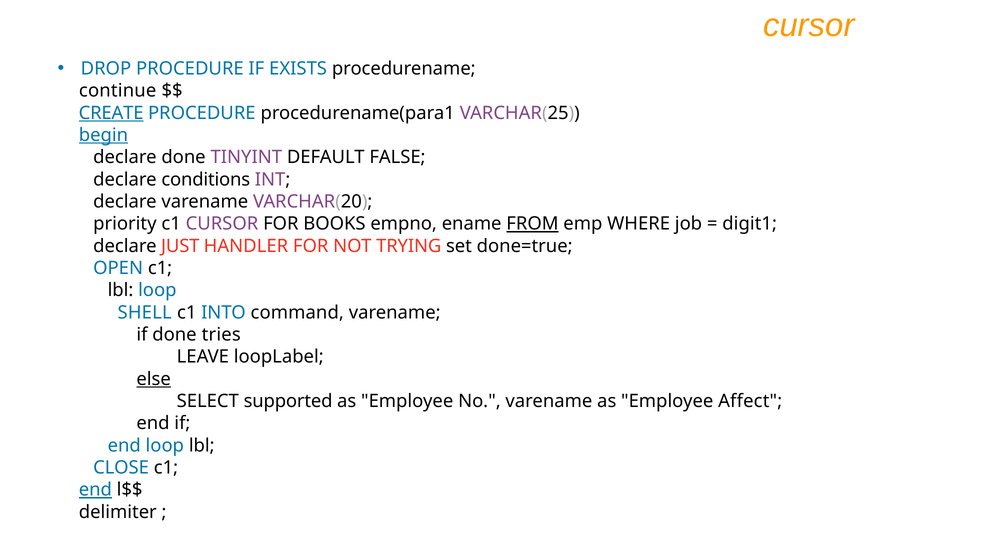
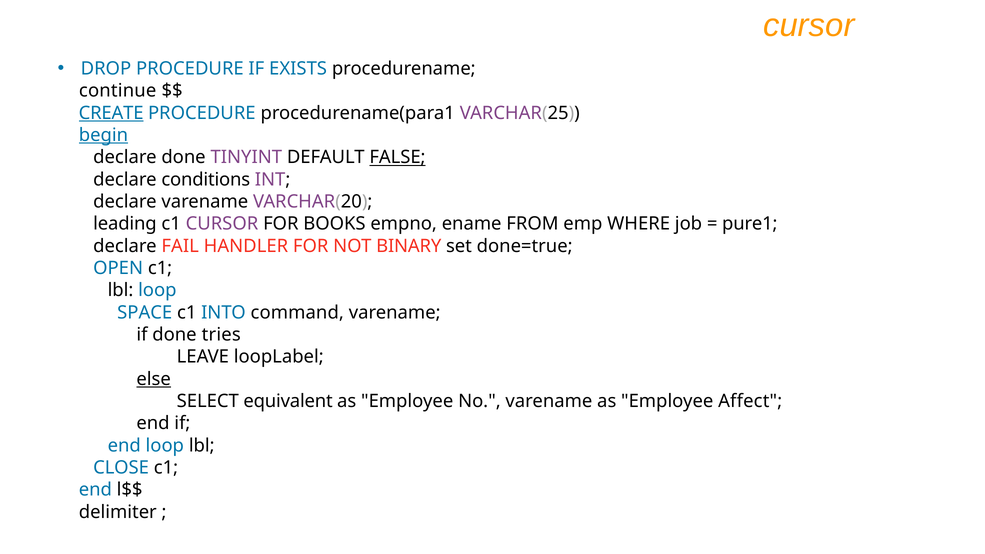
FALSE underline: none -> present (398, 157)
priority: priority -> leading (125, 224)
FROM underline: present -> none (532, 224)
digit1: digit1 -> pure1 (750, 224)
JUST: JUST -> FAIL (180, 246)
TRYING: TRYING -> BINARY (409, 246)
SHELL: SHELL -> SPACE (145, 313)
supported: supported -> equivalent (288, 401)
end underline: present -> none (95, 490)
